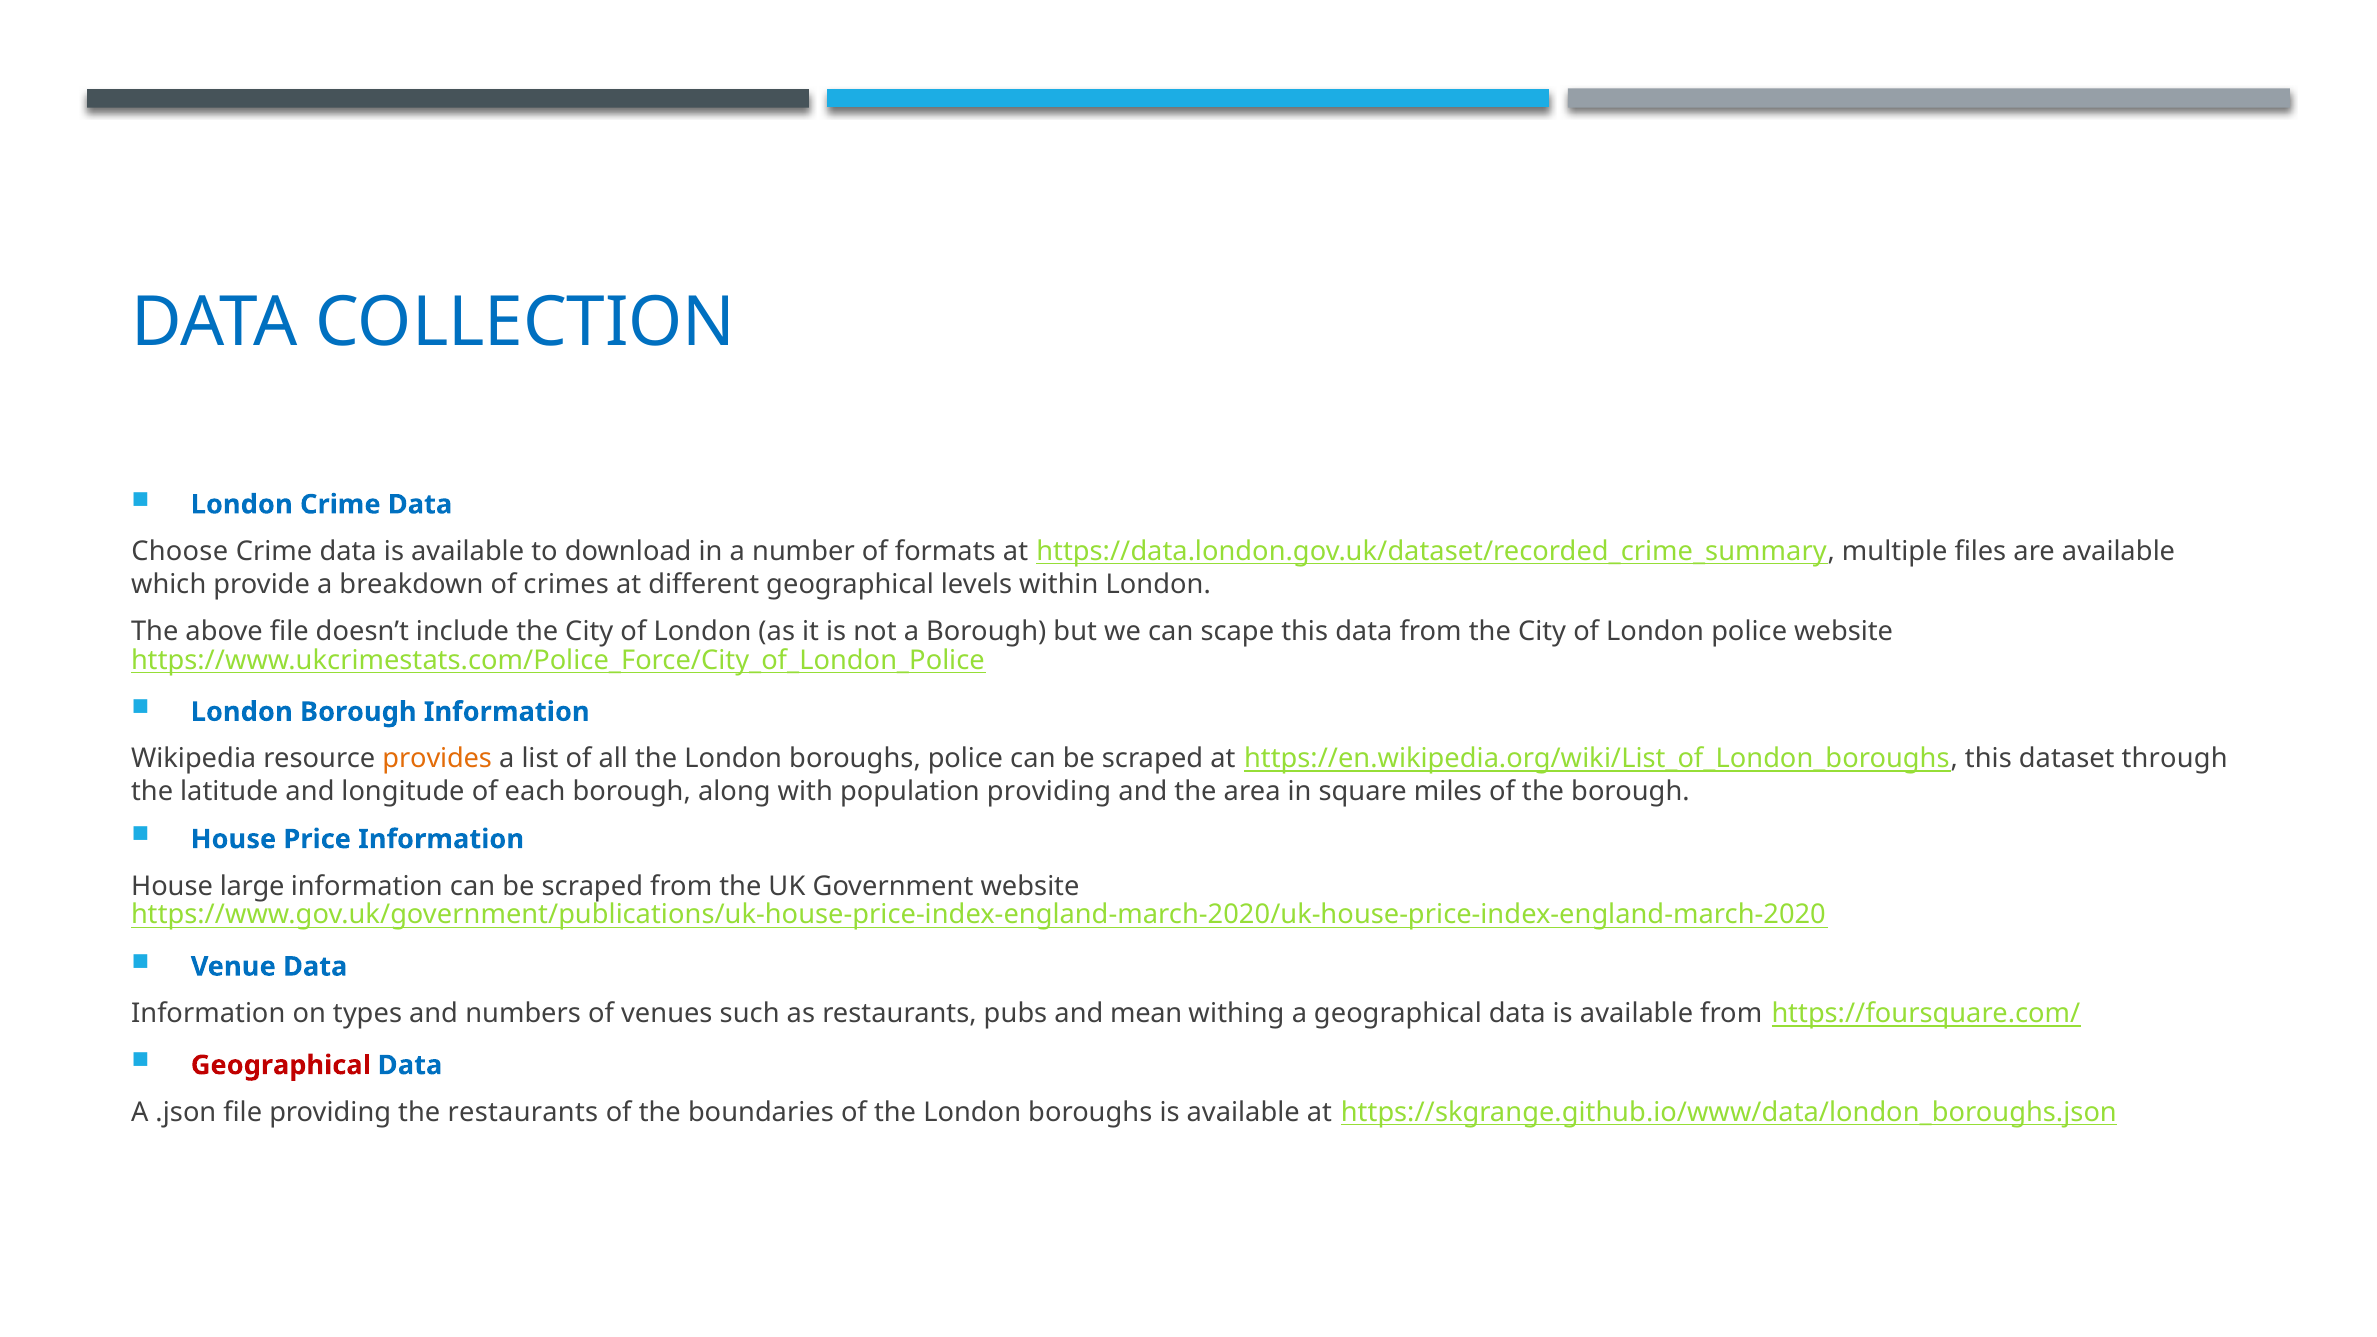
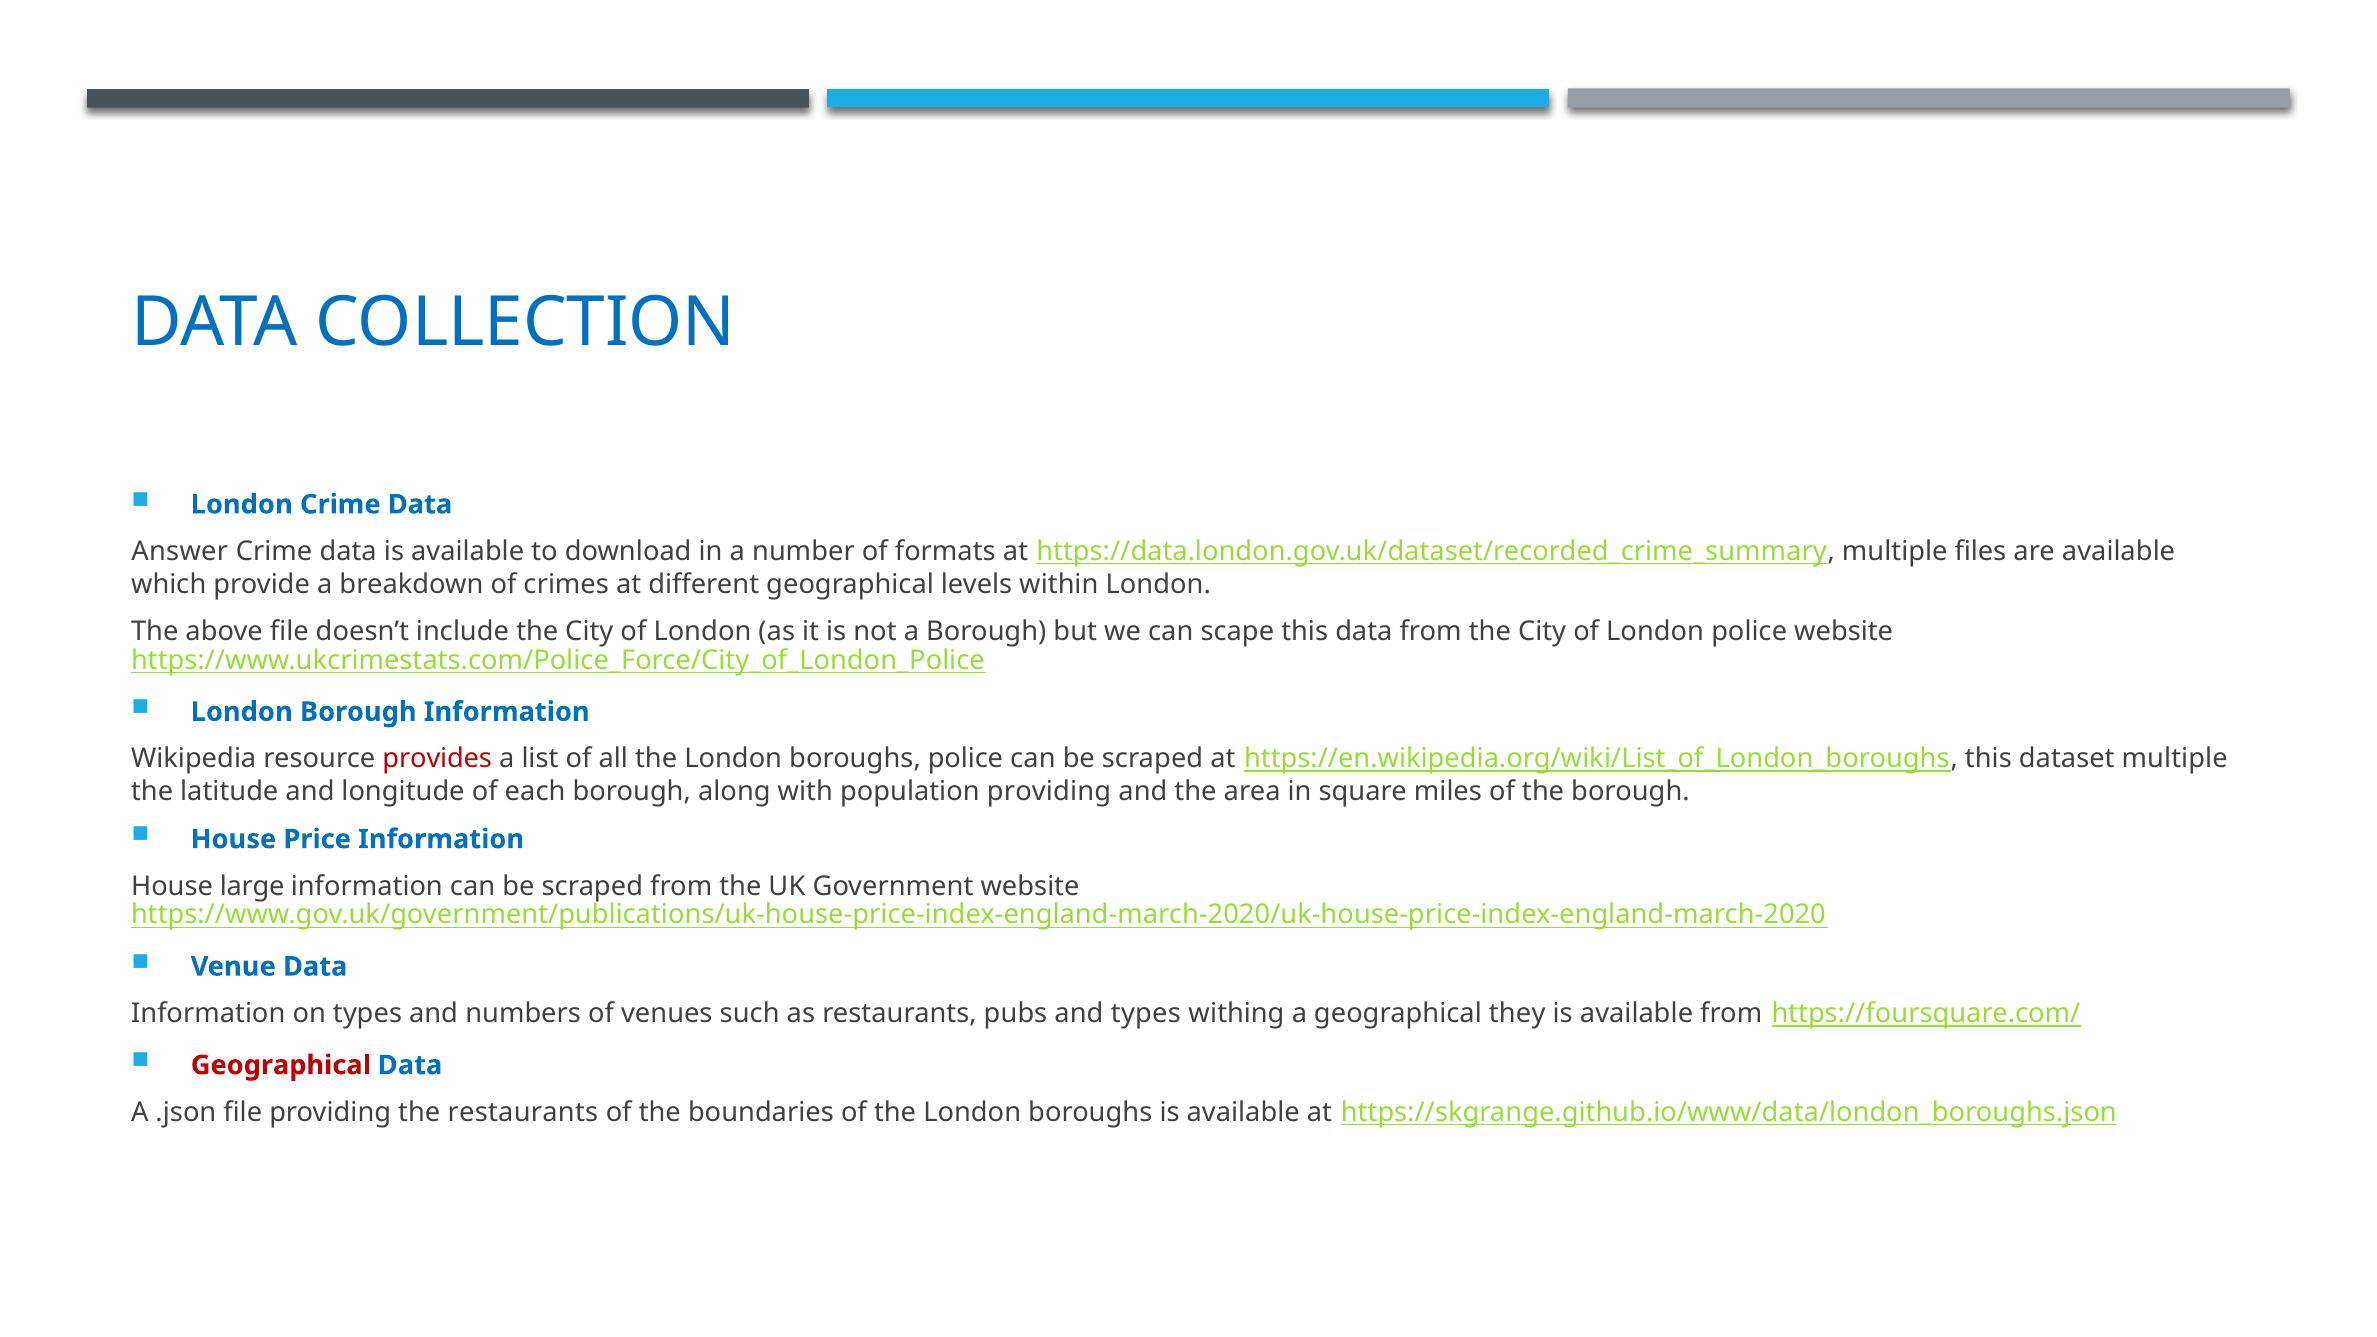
Choose: Choose -> Answer (180, 551)
provides colour: orange -> red (437, 759)
dataset through: through -> multiple (2175, 759)
and mean: mean -> types (1146, 1013)
a geographical data: data -> they (1517, 1013)
